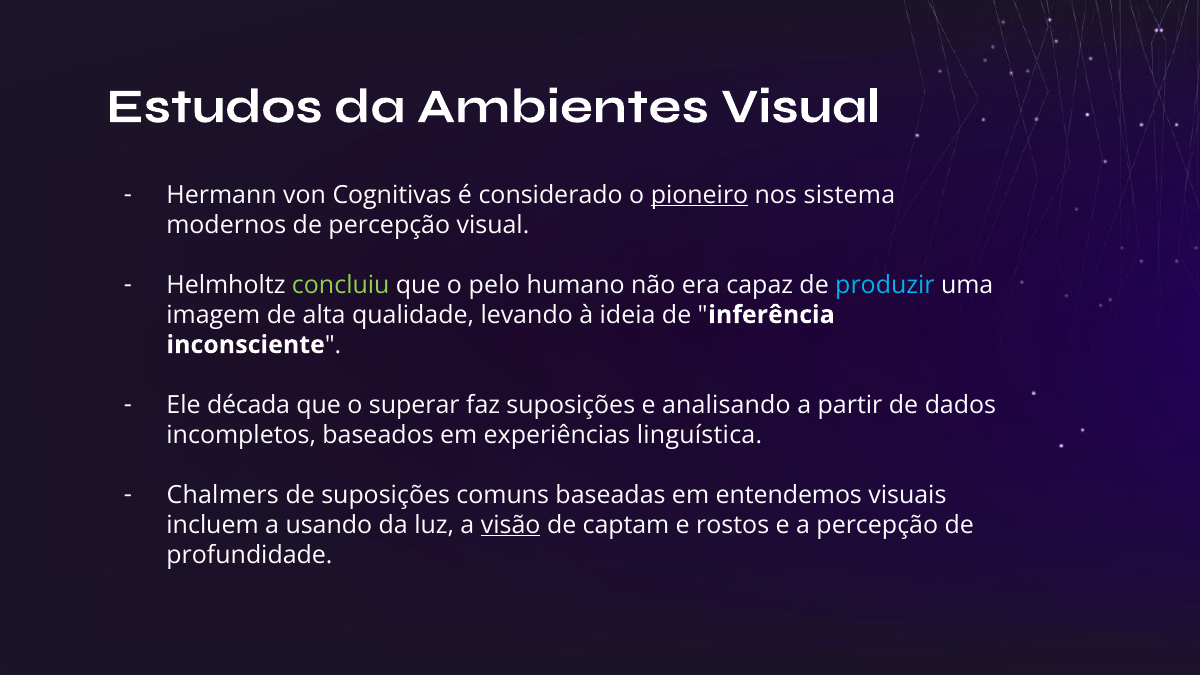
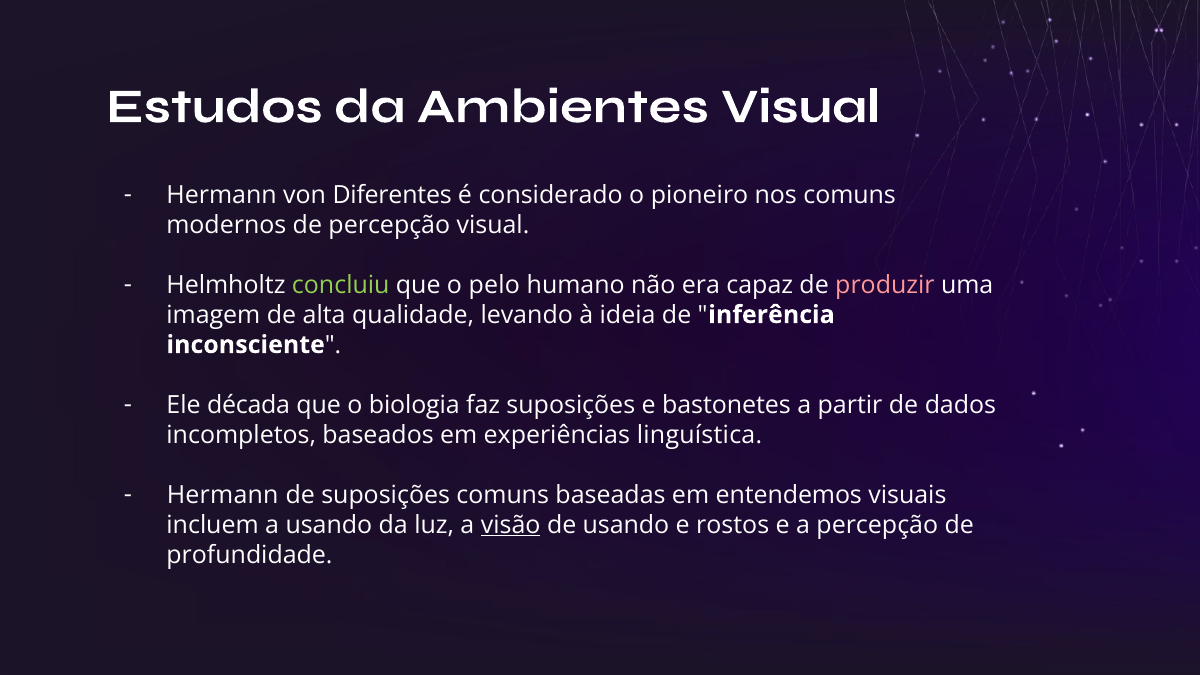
Cognitivas: Cognitivas -> Diferentes (392, 195)
pioneiro underline: present -> none (699, 195)
nos sistema: sistema -> comuns (850, 195)
produzir colour: light blue -> pink (885, 285)
superar: superar -> biologia (414, 405)
analisando: analisando -> bastonetes (726, 405)
Chalmers: Chalmers -> Hermann (223, 495)
de captam: captam -> usando (626, 525)
